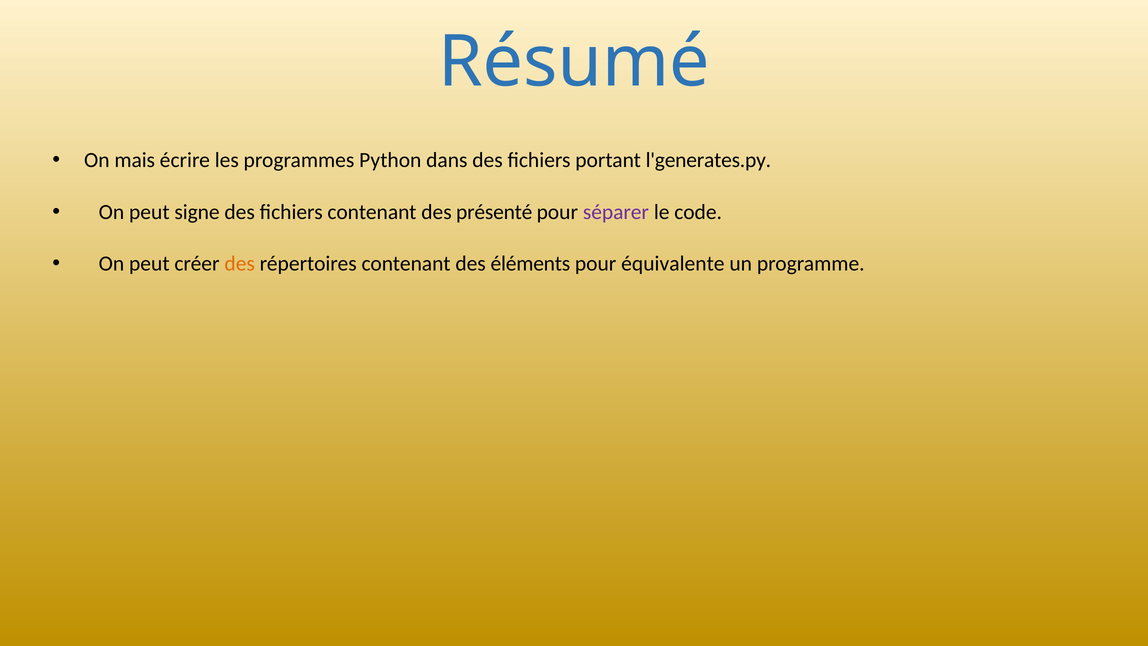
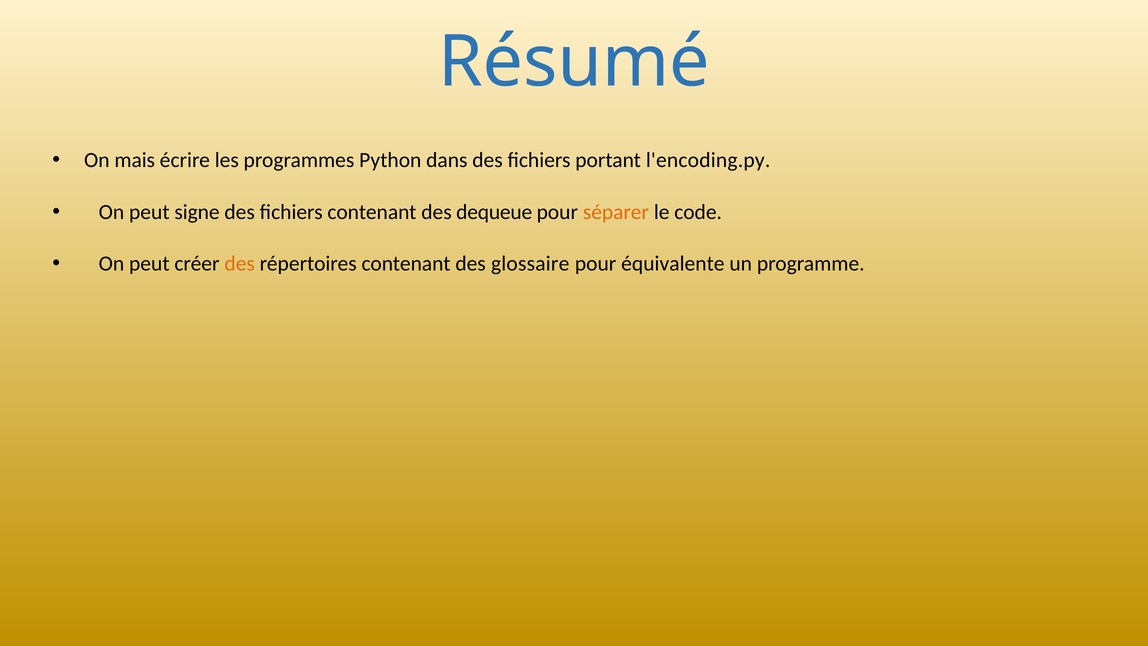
l'generates.py: l'generates.py -> l'encoding.py (708, 160)
présenté: présenté -> dequeue (494, 212)
séparer colour: purple -> orange (616, 212)
éléments: éléments -> glossaire (530, 264)
